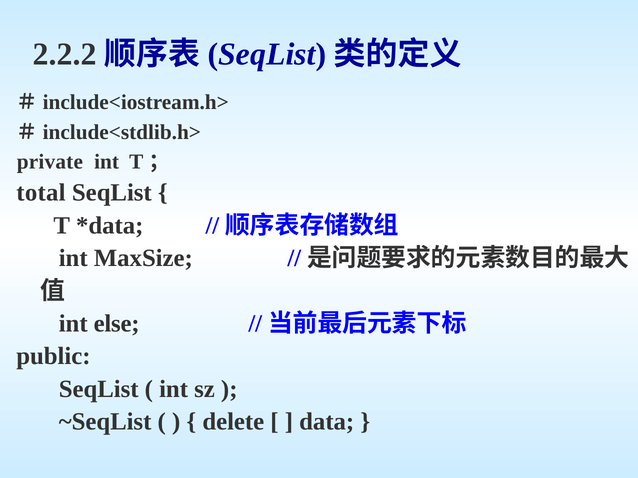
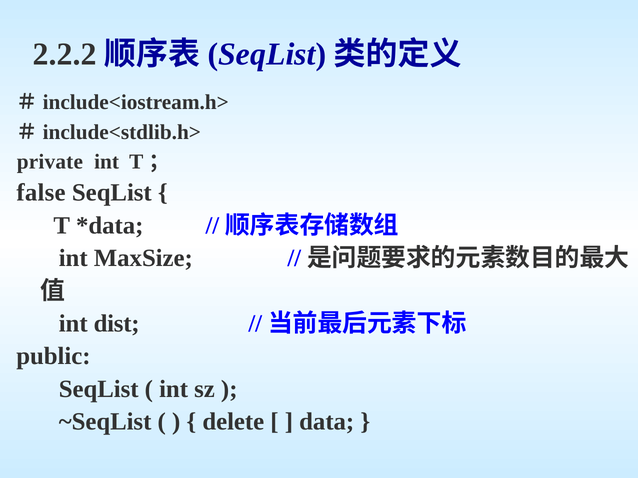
total: total -> false (41, 193)
else: else -> dist (117, 324)
